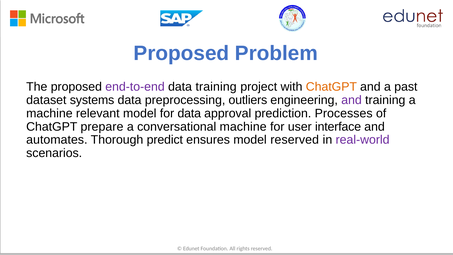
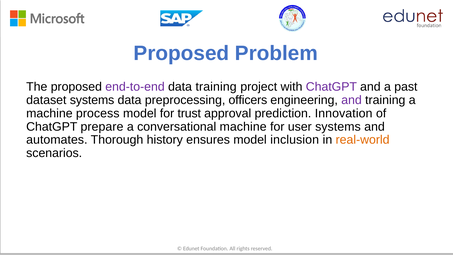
ChatGPT colour: orange -> purple (331, 87)
outliers: outliers -> officers (248, 100)
relevant: relevant -> process (98, 113)
for data: data -> trust (189, 113)
Processes: Processes -> Innovation (344, 113)
user interface: interface -> systems (338, 127)
predict: predict -> history (165, 140)
model reserved: reserved -> inclusion (295, 140)
real-world colour: purple -> orange (363, 140)
